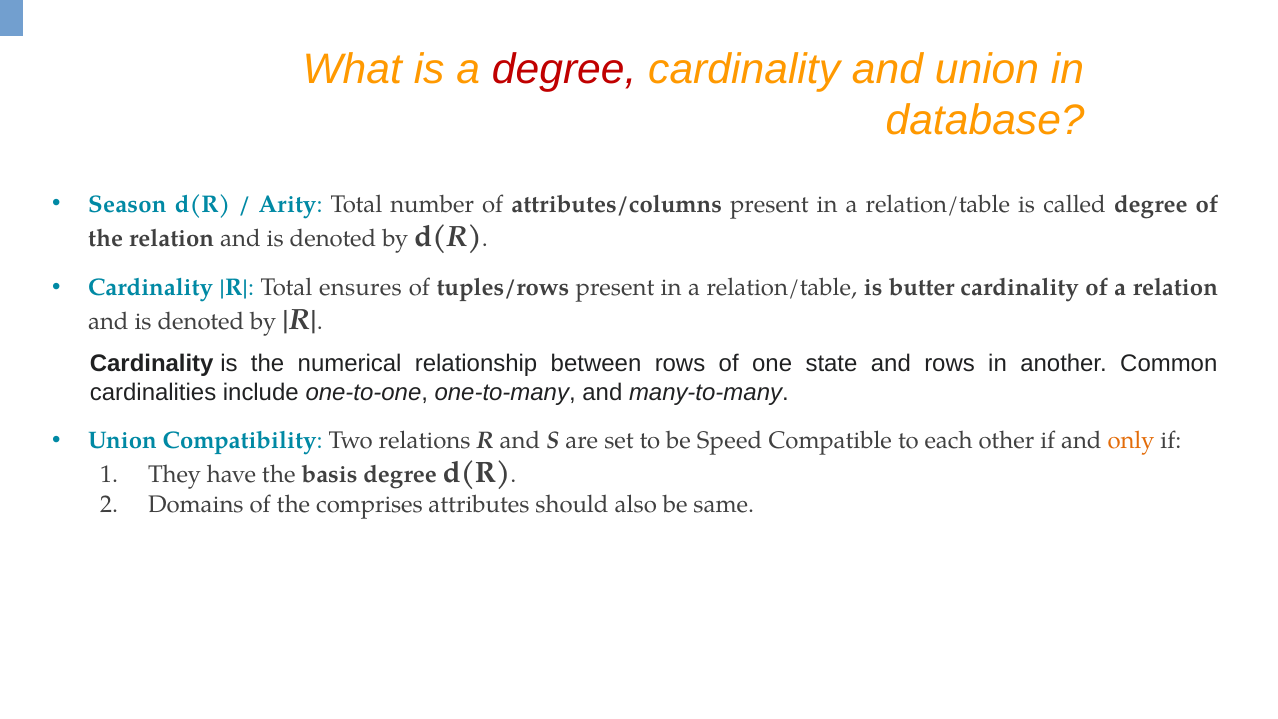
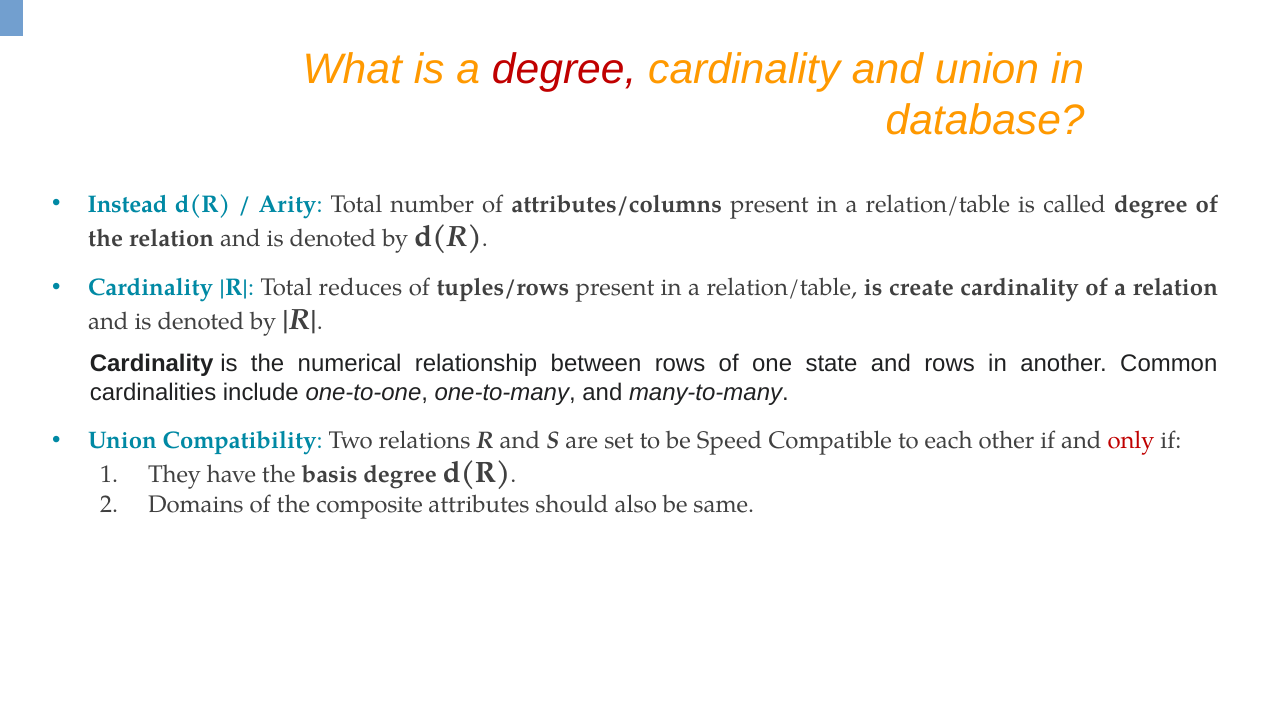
Season: Season -> Instead (128, 204)
ensures: ensures -> reduces (360, 287)
butter: butter -> create (921, 287)
only colour: orange -> red (1131, 441)
comprises: comprises -> composite (370, 505)
